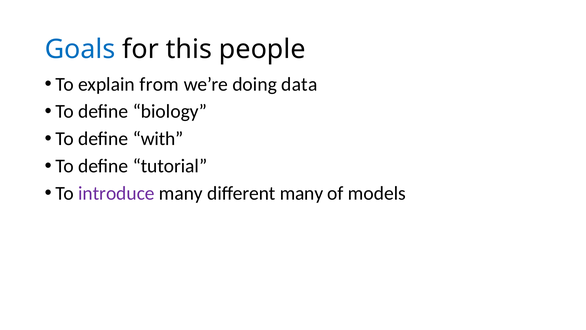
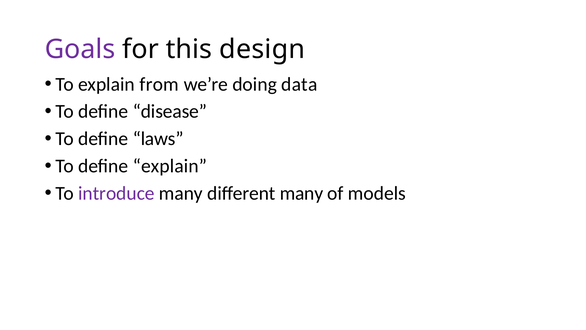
Goals colour: blue -> purple (80, 49)
people: people -> design (262, 49)
biology: biology -> disease (170, 111)
with: with -> laws (158, 139)
define tutorial: tutorial -> explain (170, 166)
